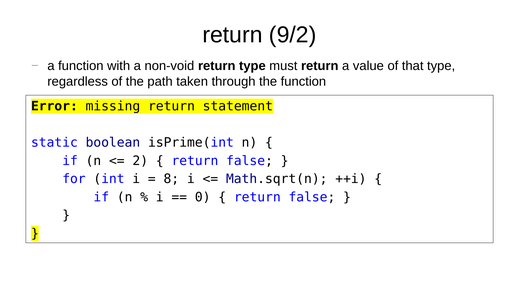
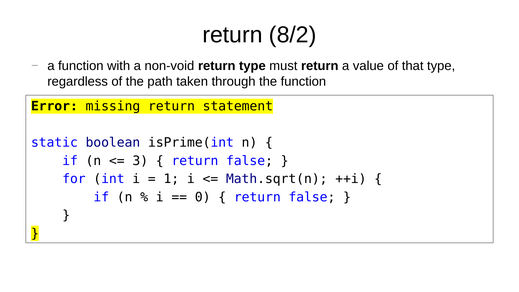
9/2: 9/2 -> 8/2 (293, 35)
2: 2 -> 3 (140, 161)
8: 8 -> 1 (171, 179)
